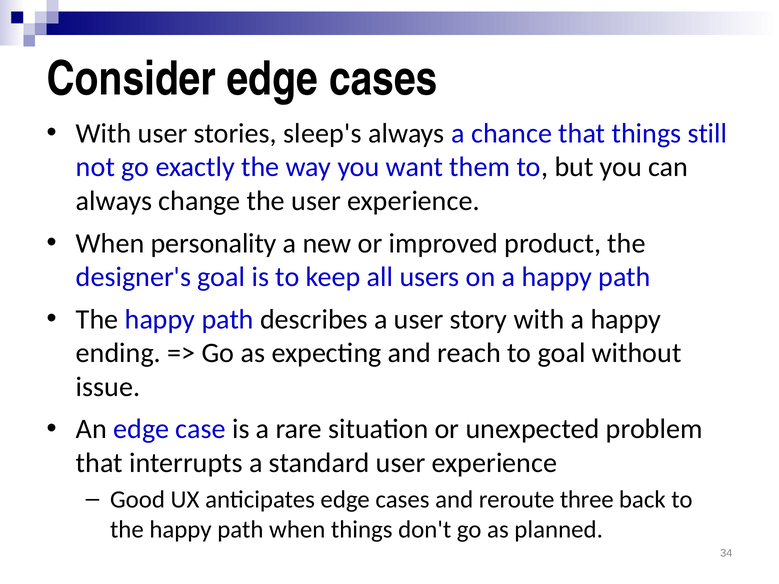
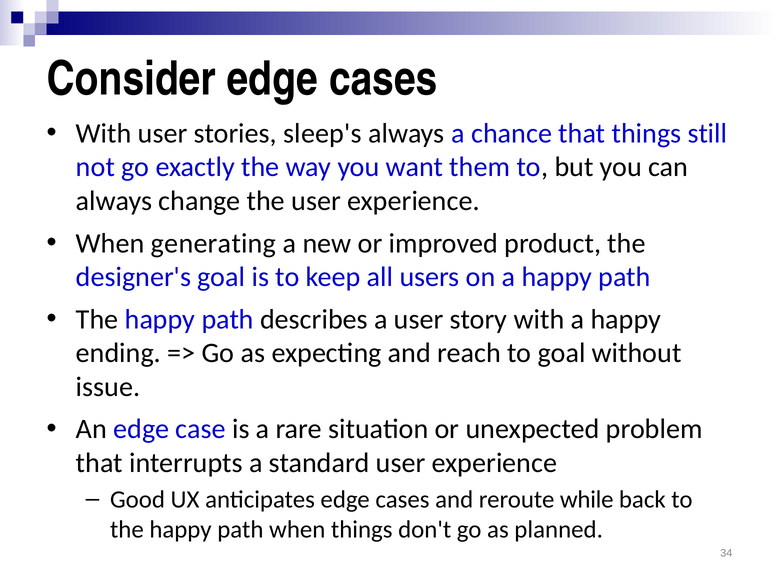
personality: personality -> generating (214, 243)
three: three -> while (587, 500)
